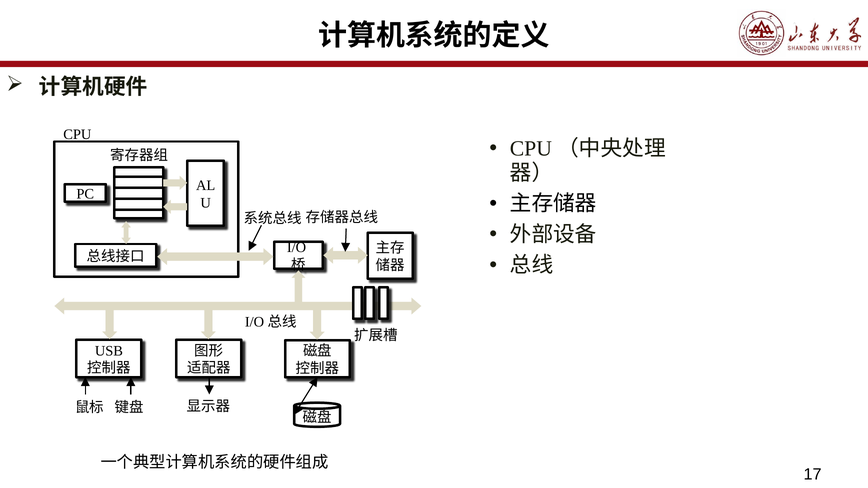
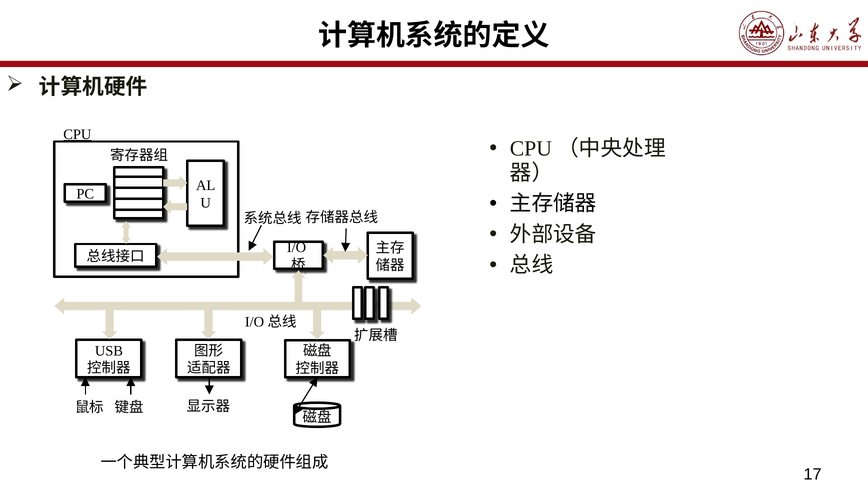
CPU underline: none -> present (77, 134)
